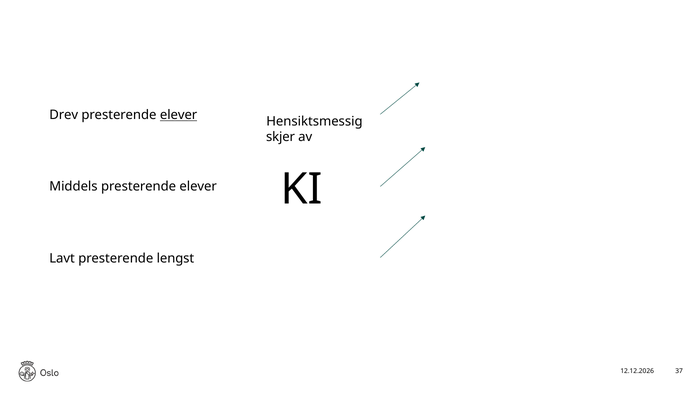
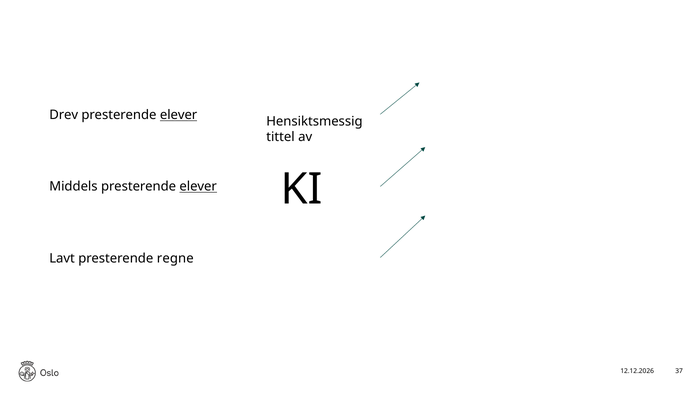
skjer: skjer -> tittel (280, 137)
elever underline: none -> present (198, 187)
lengst: lengst -> regne (175, 258)
